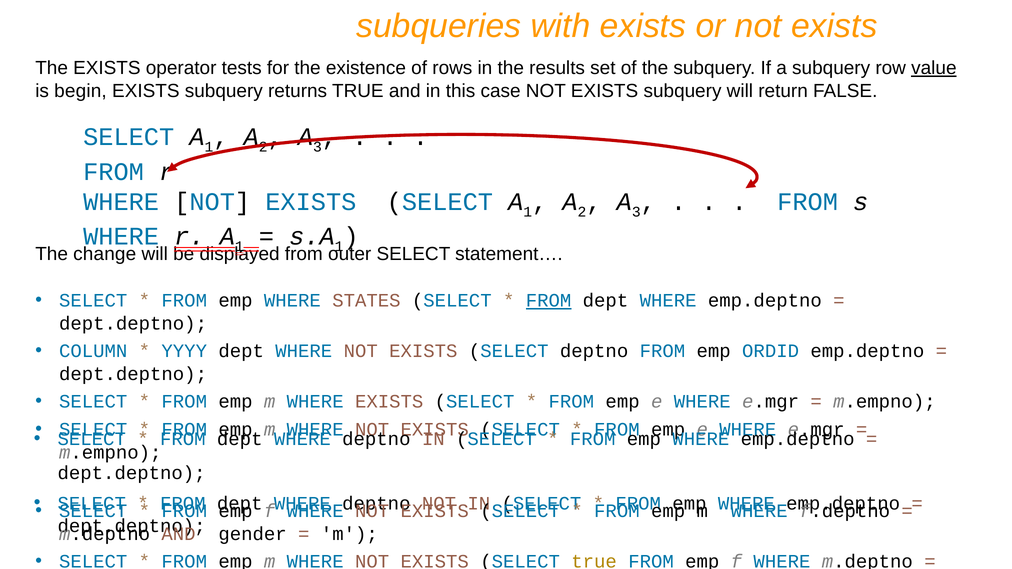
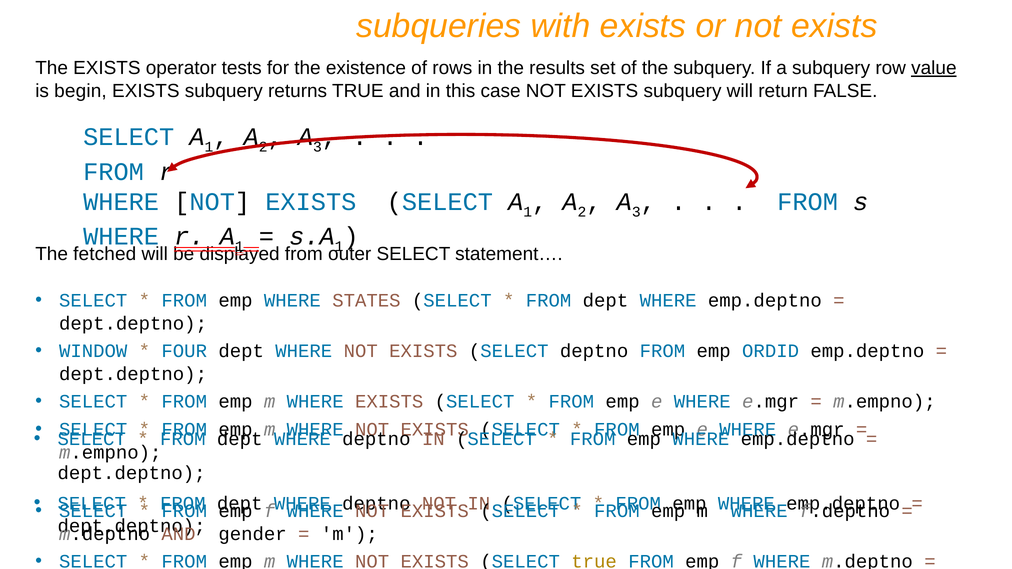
change: change -> fetched (105, 254)
FROM underline: present -> none (549, 301)
COLUMN: COLUMN -> WINDOW (93, 351)
YYYY: YYYY -> FOUR (184, 351)
